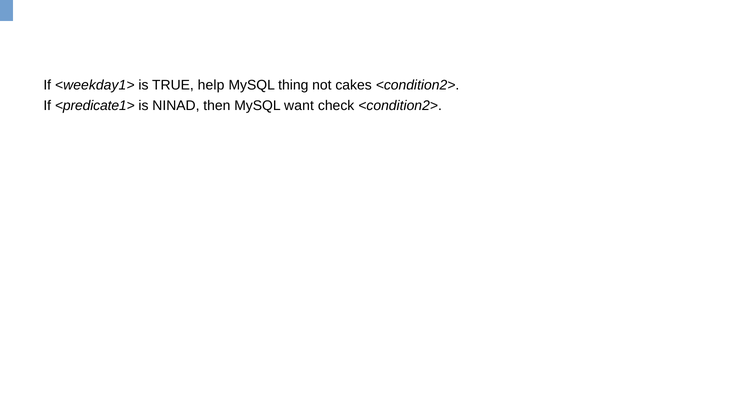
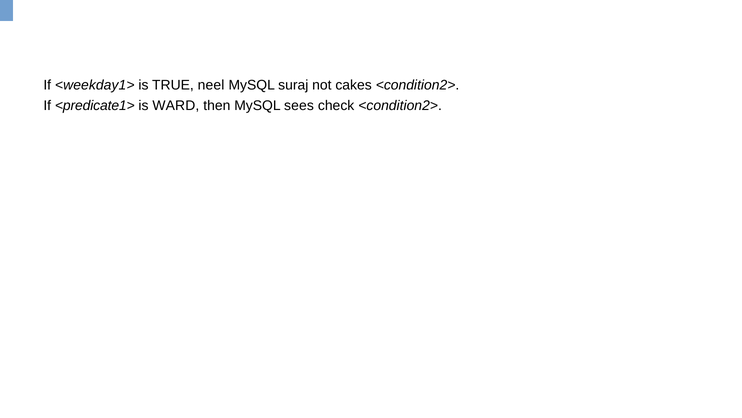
help: help -> neel (211, 85)
thing: thing -> suraj (293, 85)
NINAD: NINAD -> WARD (176, 105)
want: want -> sees (299, 105)
